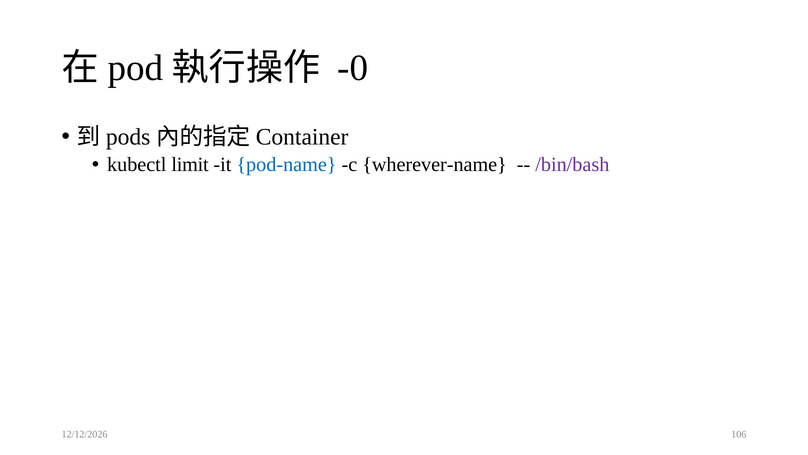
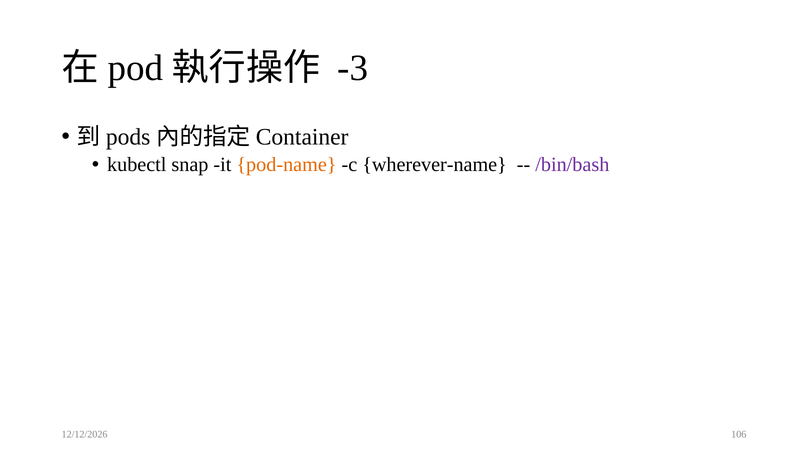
-0: -0 -> -3 (353, 68)
limit: limit -> snap (190, 164)
pod-name colour: blue -> orange (286, 164)
